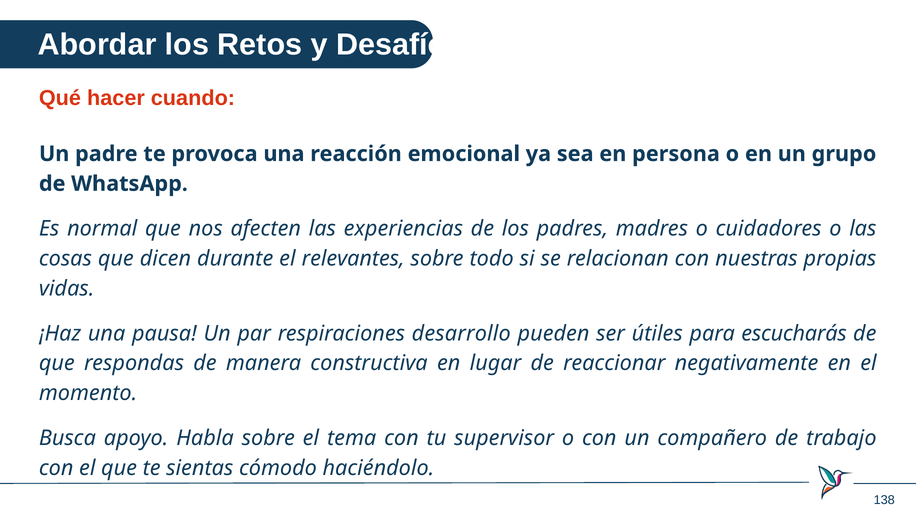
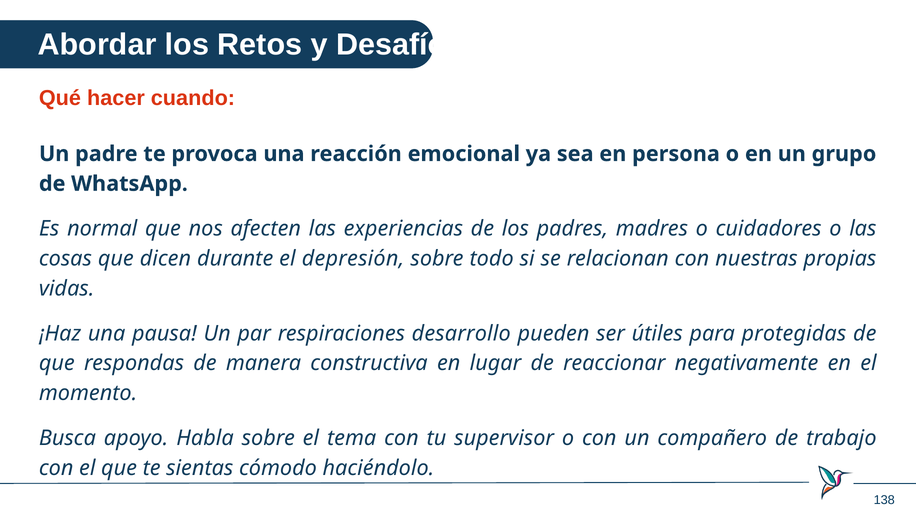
relevantes: relevantes -> depresión (353, 259)
escucharás: escucharás -> protegidas (794, 334)
